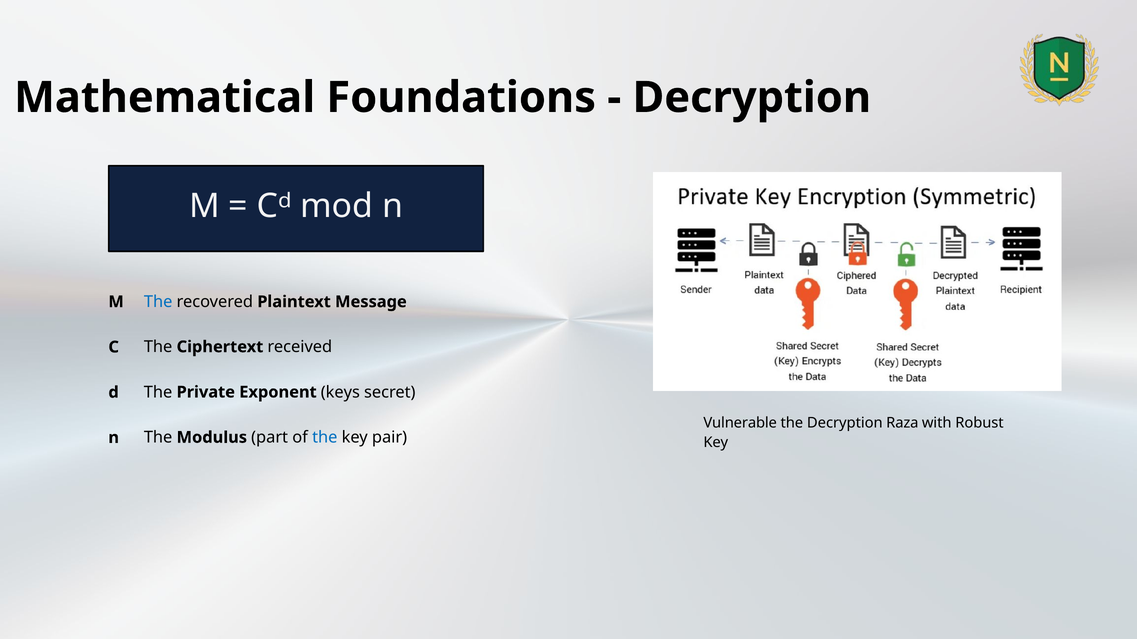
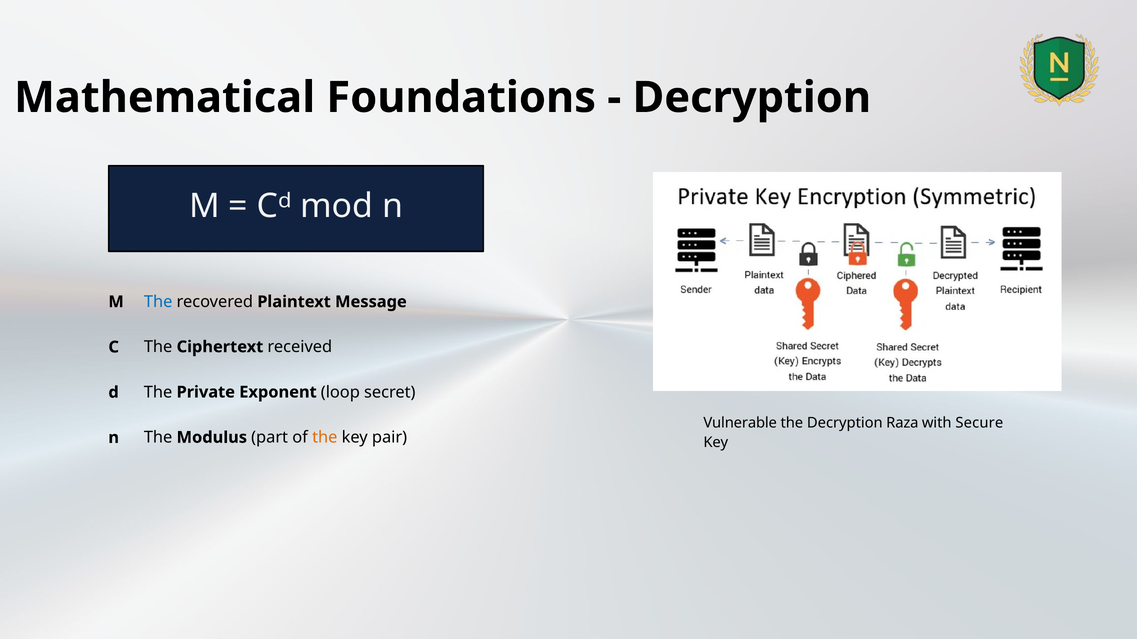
keys: keys -> loop (340, 392)
Robust: Robust -> Secure (979, 423)
the colour: blue -> orange (325, 438)
